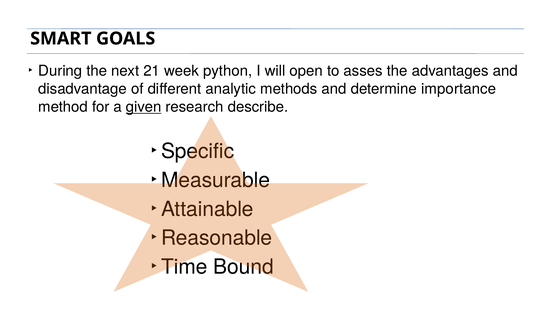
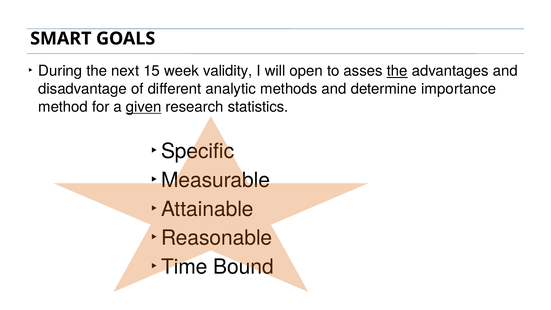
21: 21 -> 15 (152, 71)
python: python -> validity (228, 71)
the underline: none -> present (397, 71)
describe: describe -> statistics (258, 107)
